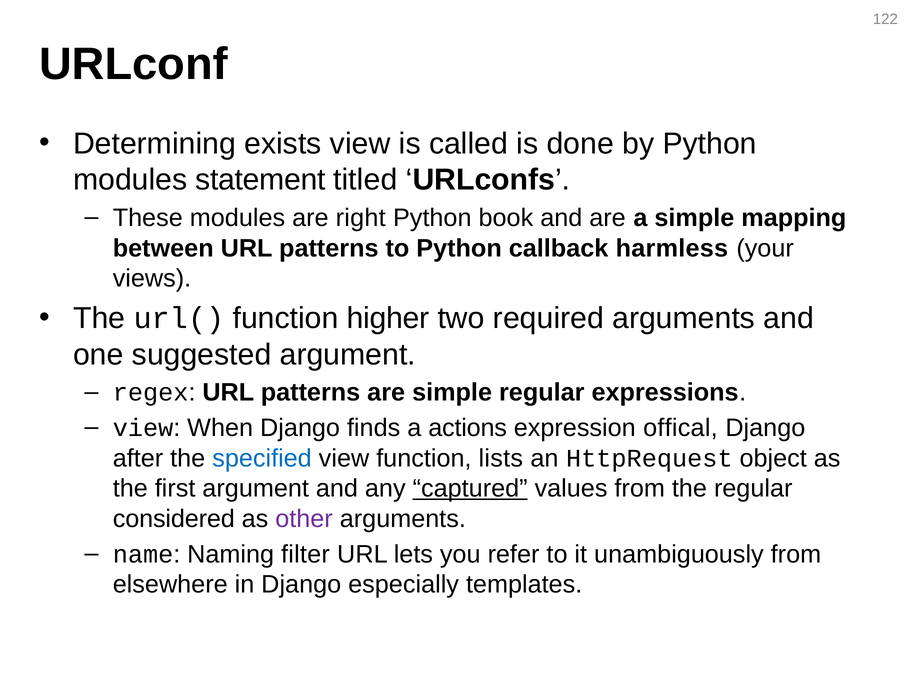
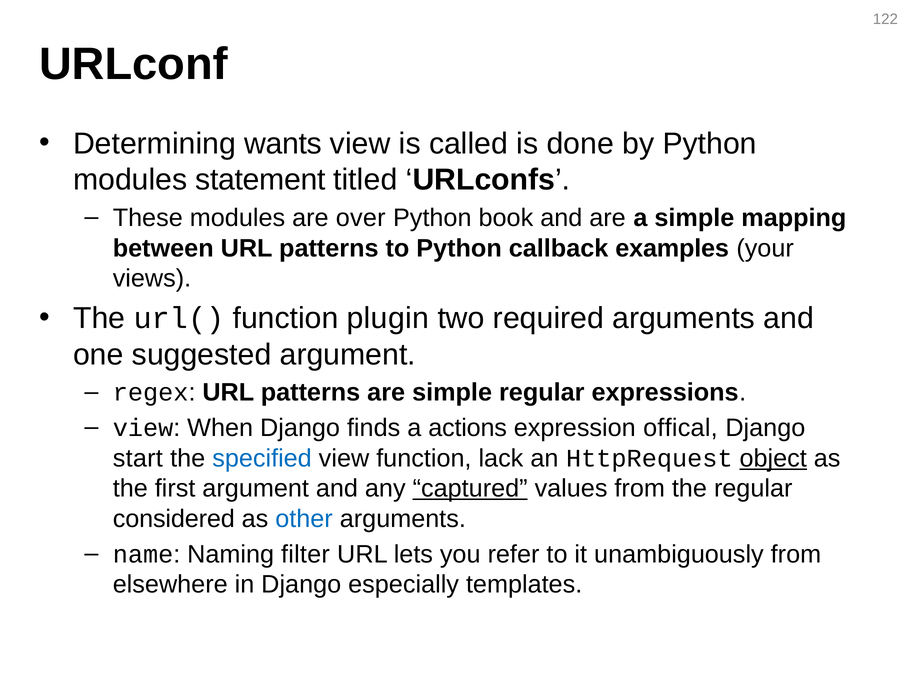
exists: exists -> wants (283, 143)
right: right -> over (361, 218)
harmless: harmless -> examples (672, 248)
higher: higher -> plugin (388, 318)
after: after -> start (138, 458)
lists: lists -> lack (501, 458)
object underline: none -> present (773, 458)
other colour: purple -> blue (304, 518)
